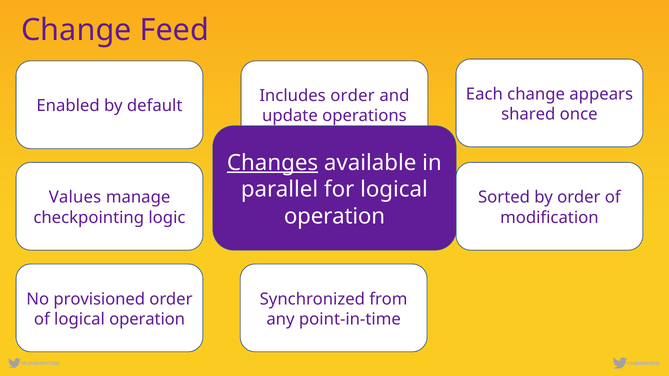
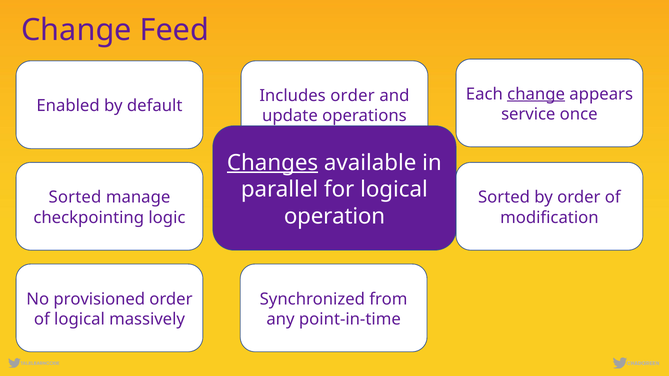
change underline: none -> present (536, 94)
shared: shared -> service (528, 114)
Values: Values -> Sorted (75, 198)
of logical operation: operation -> massively (147, 319)
